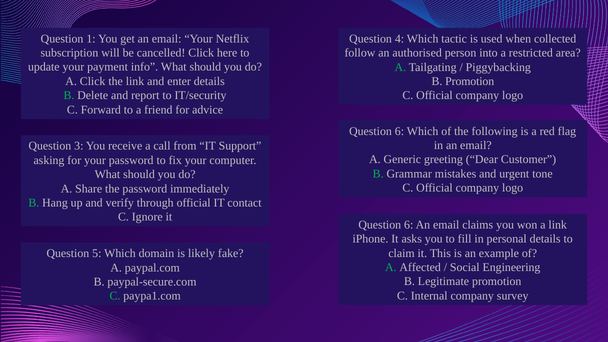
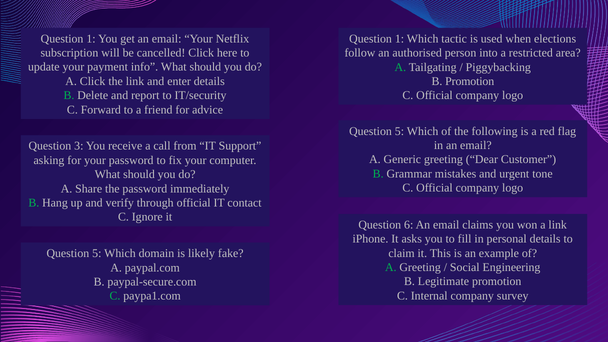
4: 4 -> 1 (399, 39)
collected: collected -> elections (555, 39)
6: 6 -> 5 (399, 131)
A Affected: Affected -> Greeting (420, 267)
